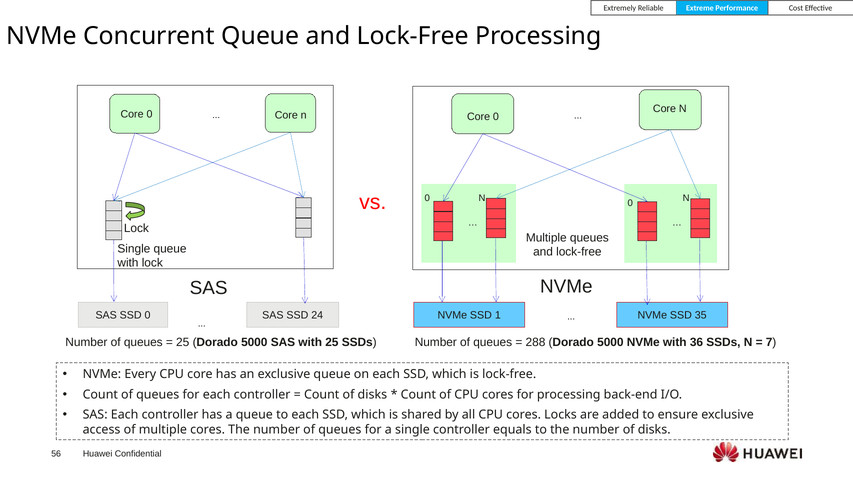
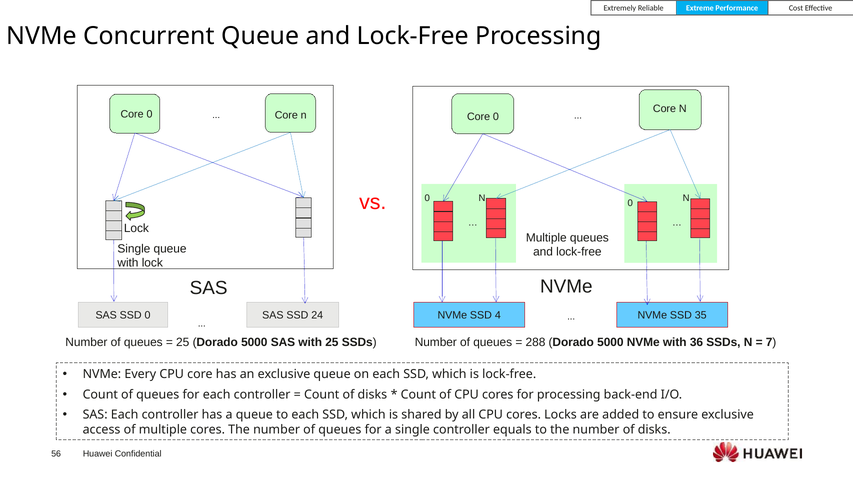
1: 1 -> 4 (498, 315)
